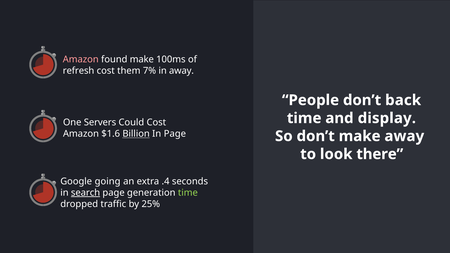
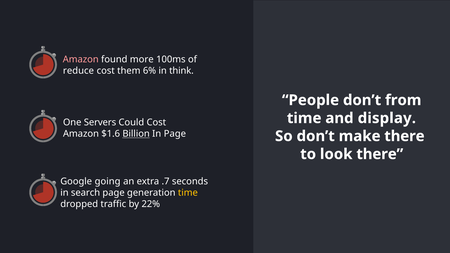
found make: make -> more (142, 60)
refresh: refresh -> reduce (78, 71)
7%: 7% -> 6% (149, 71)
in away: away -> think (181, 71)
back: back -> from (403, 100)
make away: away -> there (404, 136)
.4: .4 -> .7 (166, 182)
search underline: present -> none (86, 193)
time colour: light green -> yellow (188, 193)
25%: 25% -> 22% (151, 204)
